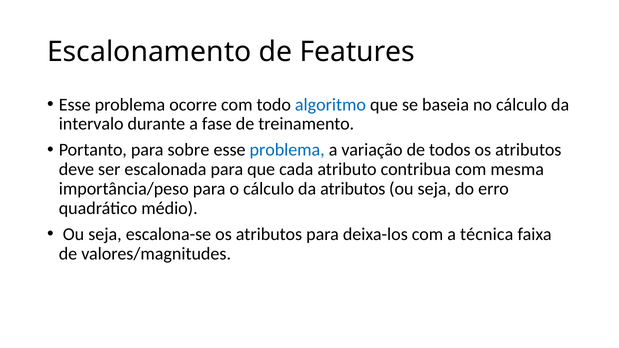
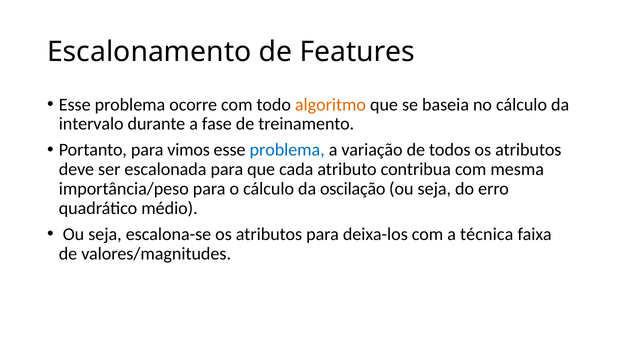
algoritmo colour: blue -> orange (330, 105)
sobre: sobre -> vimos (189, 150)
da atributos: atributos -> oscilação (353, 189)
